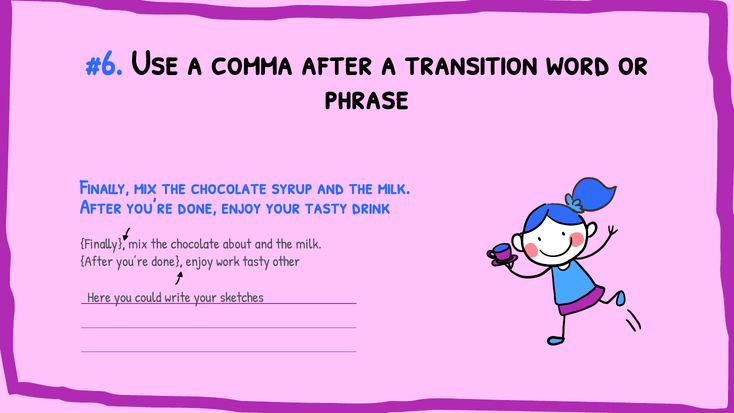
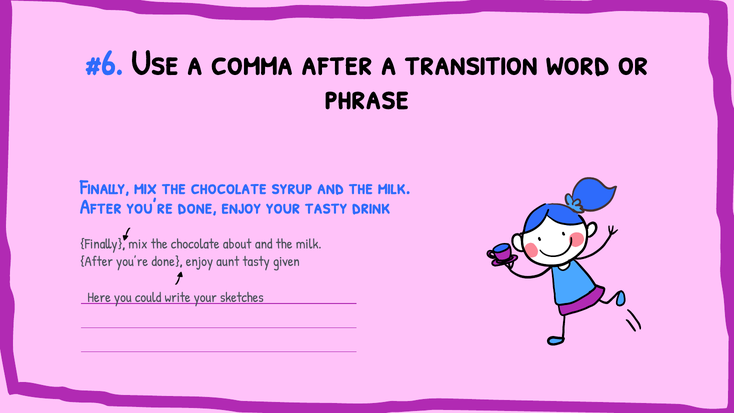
work: work -> aunt (228, 261)
other: other -> given (286, 261)
